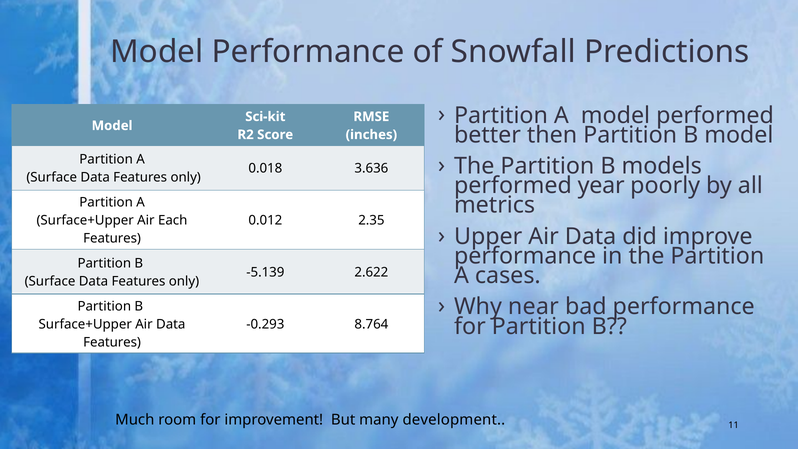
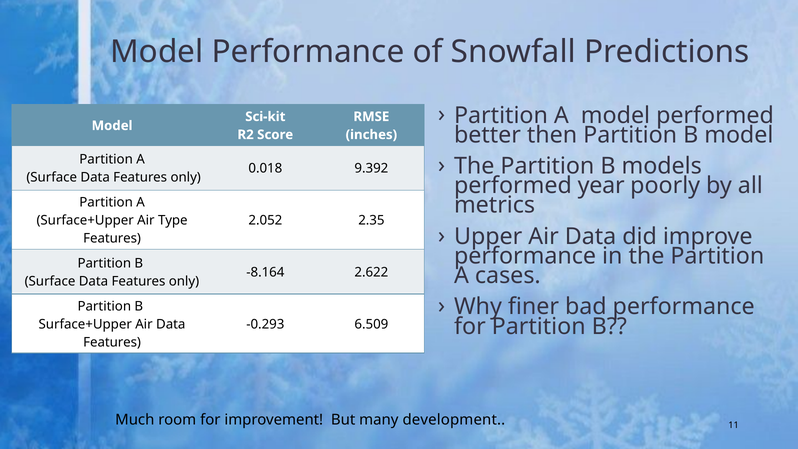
3.636: 3.636 -> 9.392 (371, 169)
Each: Each -> Type (173, 220)
0.012: 0.012 -> 2.052 (265, 220)
-5.139: -5.139 -> -8.164 (265, 272)
near: near -> finer (533, 307)
8.764: 8.764 -> 6.509 (371, 324)
